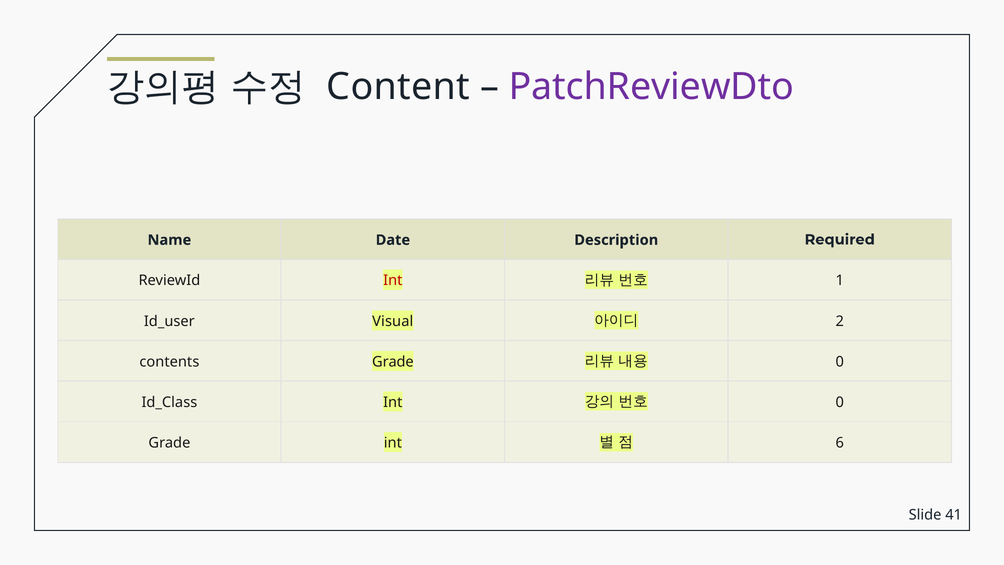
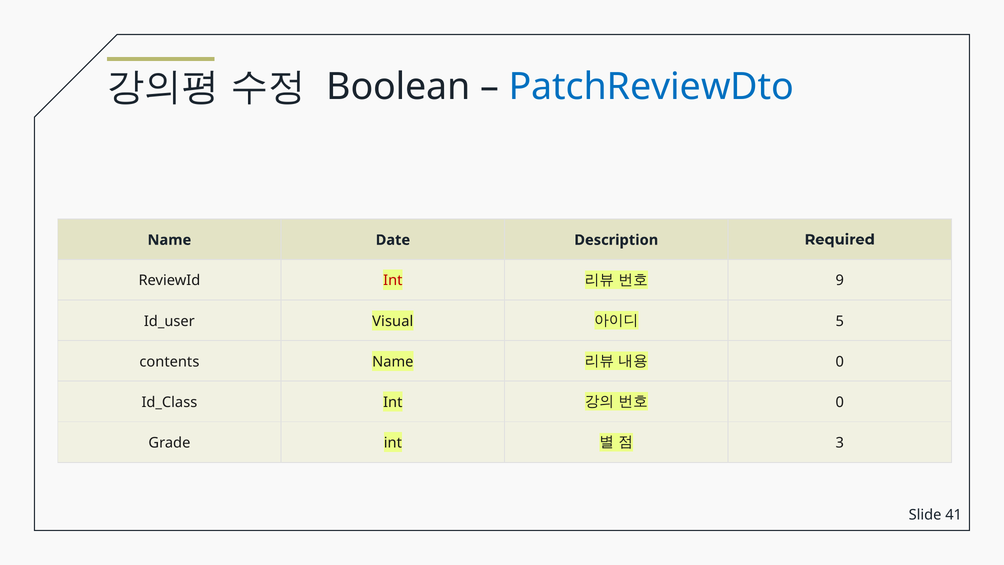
Content: Content -> Boolean (398, 87)
PatchReviewDto colour: purple -> blue (651, 87)
1: 1 -> 9 (840, 280)
2: 2 -> 5 (840, 321)
contents Grade: Grade -> Name (393, 362)
6: 6 -> 3 (840, 443)
